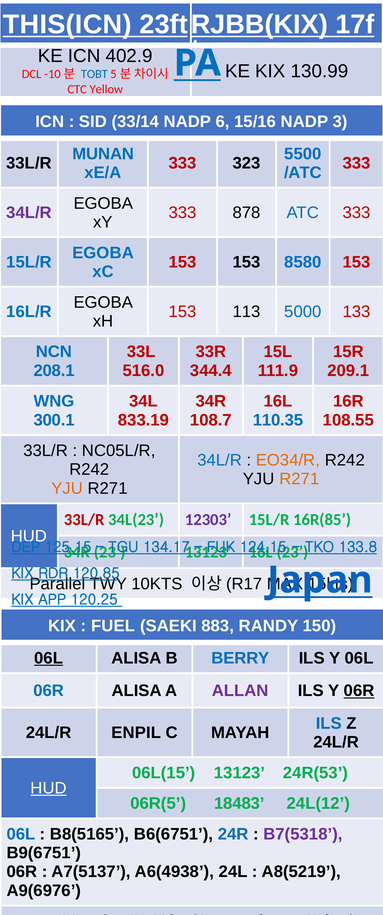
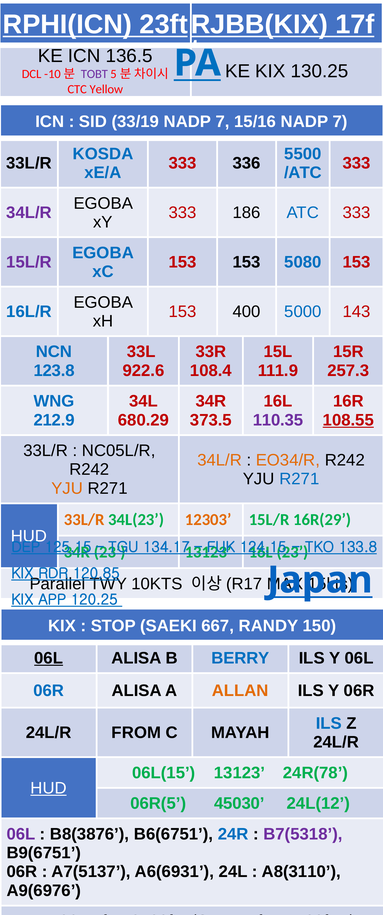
THIS(ICN: THIS(ICN -> RPHI(ICN (67, 24)
402.9: 402.9 -> 136.5 (129, 56)
130.99: 130.99 -> 130.25 (320, 71)
TOBT colour: blue -> purple (94, 74)
33/14: 33/14 -> 33/19 (135, 122)
6: 6 -> 7 (223, 122)
15/16 NADP 3: 3 -> 7 (340, 122)
MUNAN: MUNAN -> KOSDA (103, 154)
323: 323 -> 336 (247, 163)
878: 878 -> 186 (247, 213)
15L/R colour: blue -> purple (29, 263)
8580: 8580 -> 5080 (303, 263)
113: 113 -> 400 (247, 312)
133: 133 -> 143 (357, 312)
208.1: 208.1 -> 123.8 (54, 371)
516.0: 516.0 -> 922.6 (143, 371)
344.4: 344.4 -> 108.4 (211, 371)
209.1: 209.1 -> 257.3 (348, 371)
300.1: 300.1 -> 212.9 (54, 421)
833.19: 833.19 -> 680.29 (143, 421)
108.7: 108.7 -> 373.5 (211, 421)
110.35 colour: blue -> purple (278, 421)
108.55 underline: none -> present (348, 421)
34L/R colour: blue -> orange (220, 461)
R271 colour: orange -> blue (299, 480)
33L/R colour: red -> orange (84, 521)
12303 colour: purple -> orange (208, 521)
16R(85: 16R(85 -> 16R(29 (322, 521)
FUEL: FUEL -> STOP (113, 627)
883: 883 -> 667 (218, 627)
ALLAN colour: purple -> orange (240, 692)
06R underline: present -> none (359, 692)
ENPIL: ENPIL -> FROM (136, 734)
24R(53: 24R(53 -> 24R(78 (315, 774)
18483: 18483 -> 45030 (239, 805)
06L colour: blue -> purple (21, 835)
B8(5165: B8(5165 -> B8(3876 (90, 835)
A6(4938: A6(4938 -> A6(6931 (174, 873)
A8(5219: A8(5219 -> A8(3110 (301, 873)
